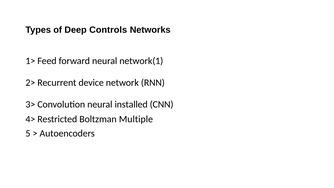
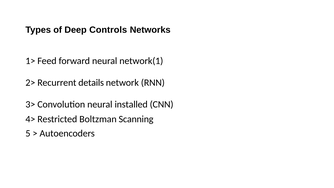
device: device -> details (91, 83)
Multiple: Multiple -> Scanning (136, 119)
